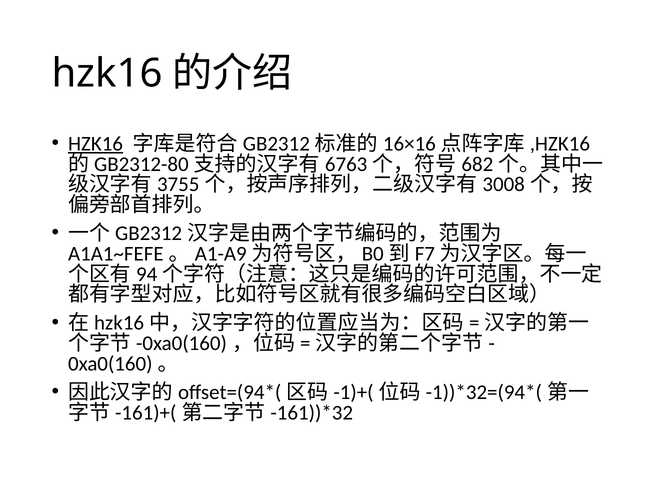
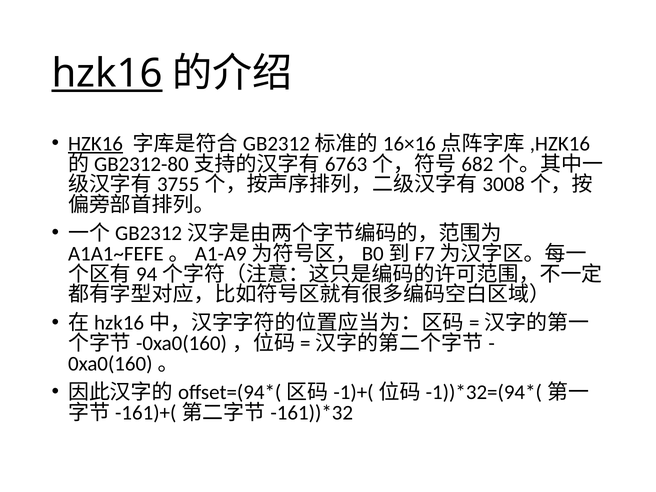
hzk16 underline: none -> present (107, 73)
